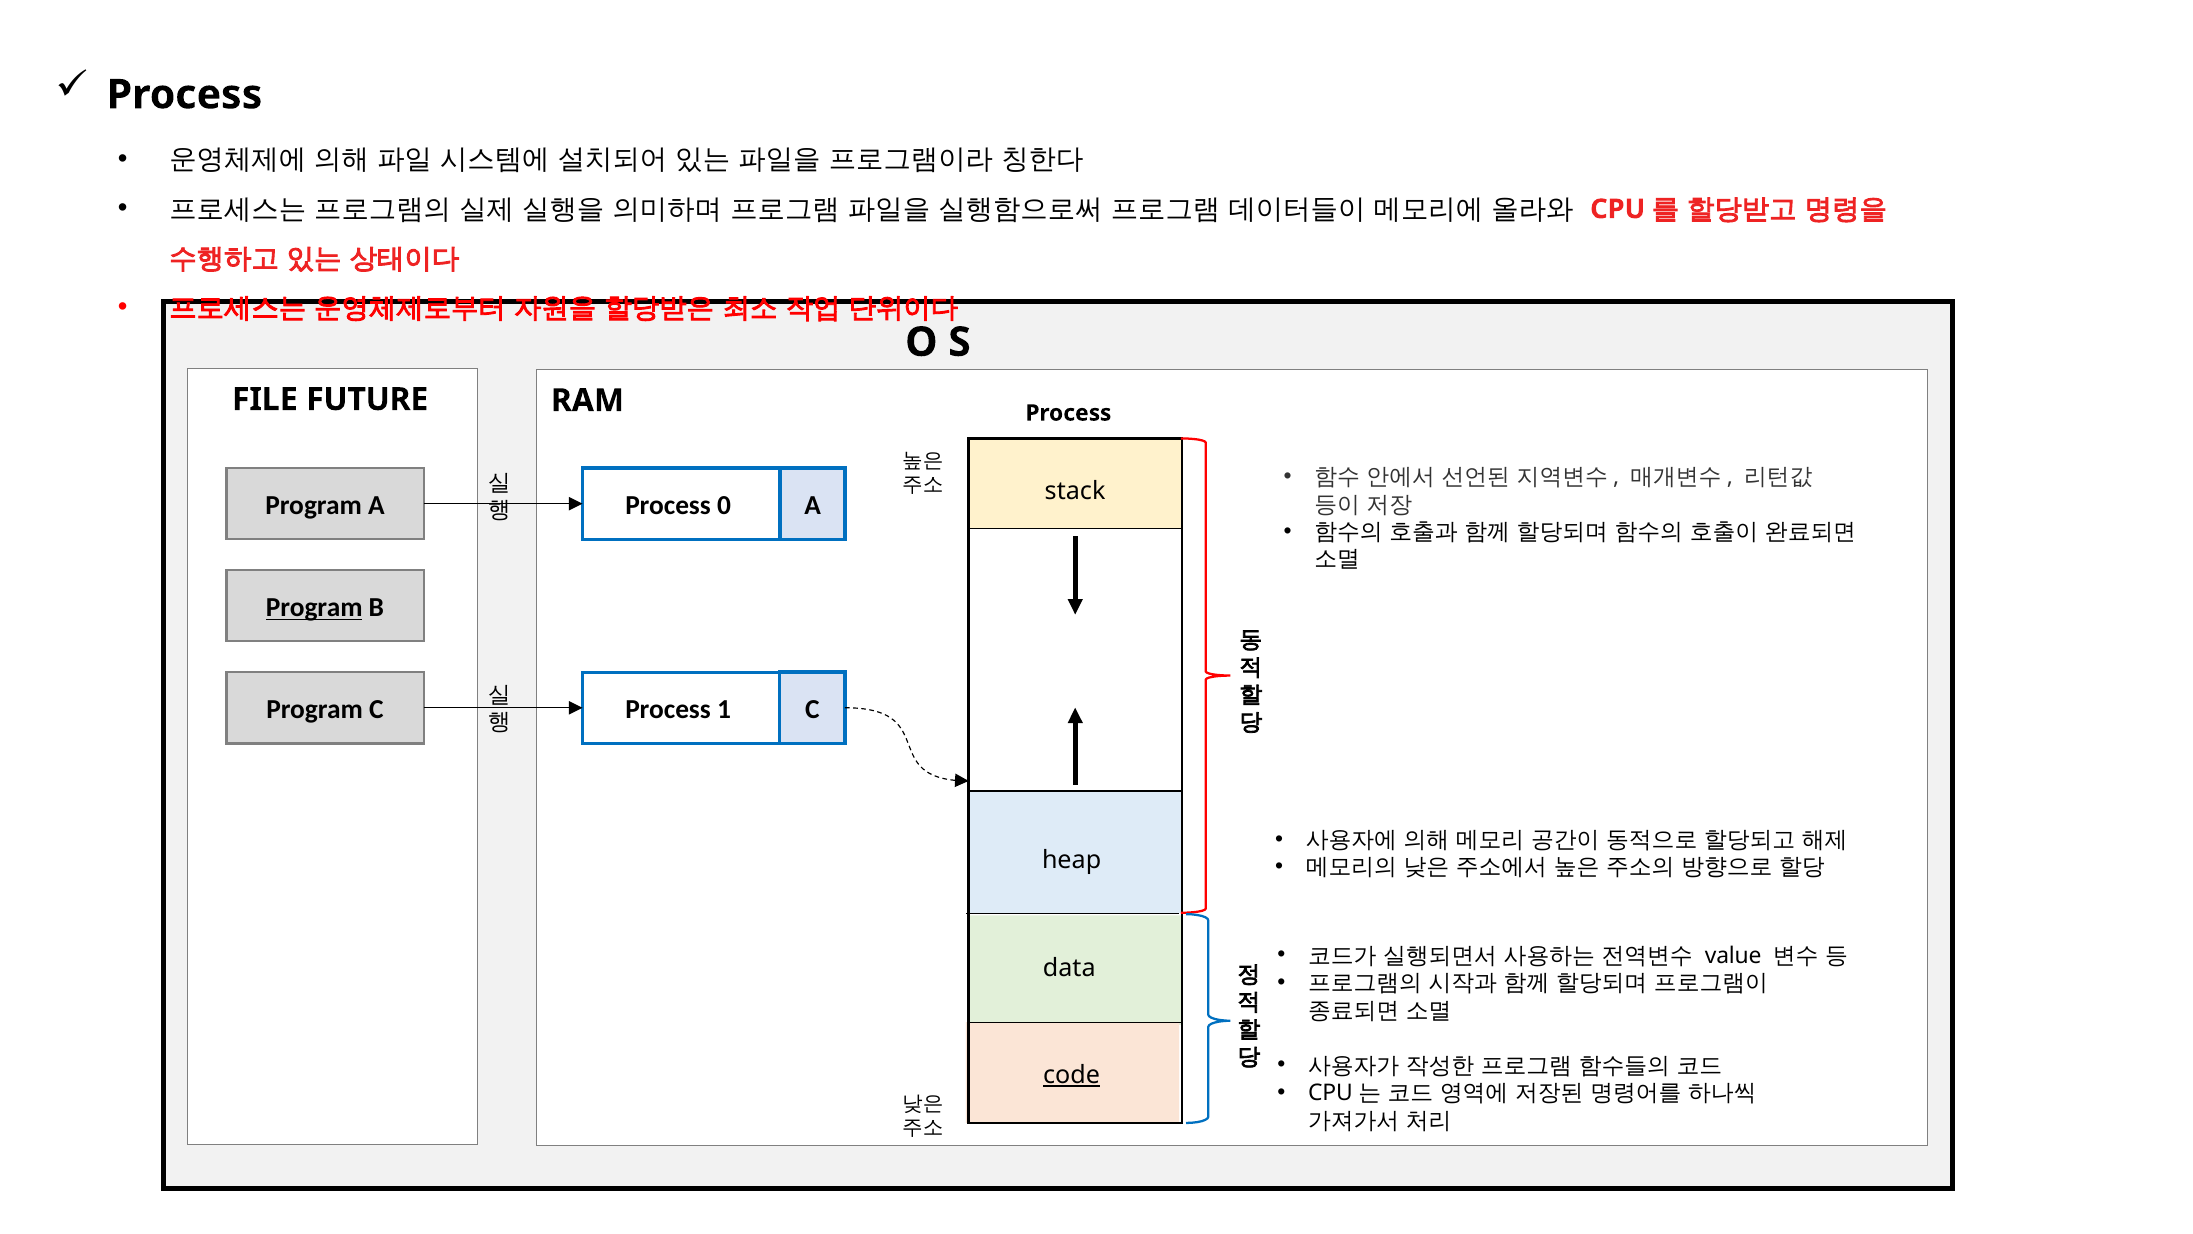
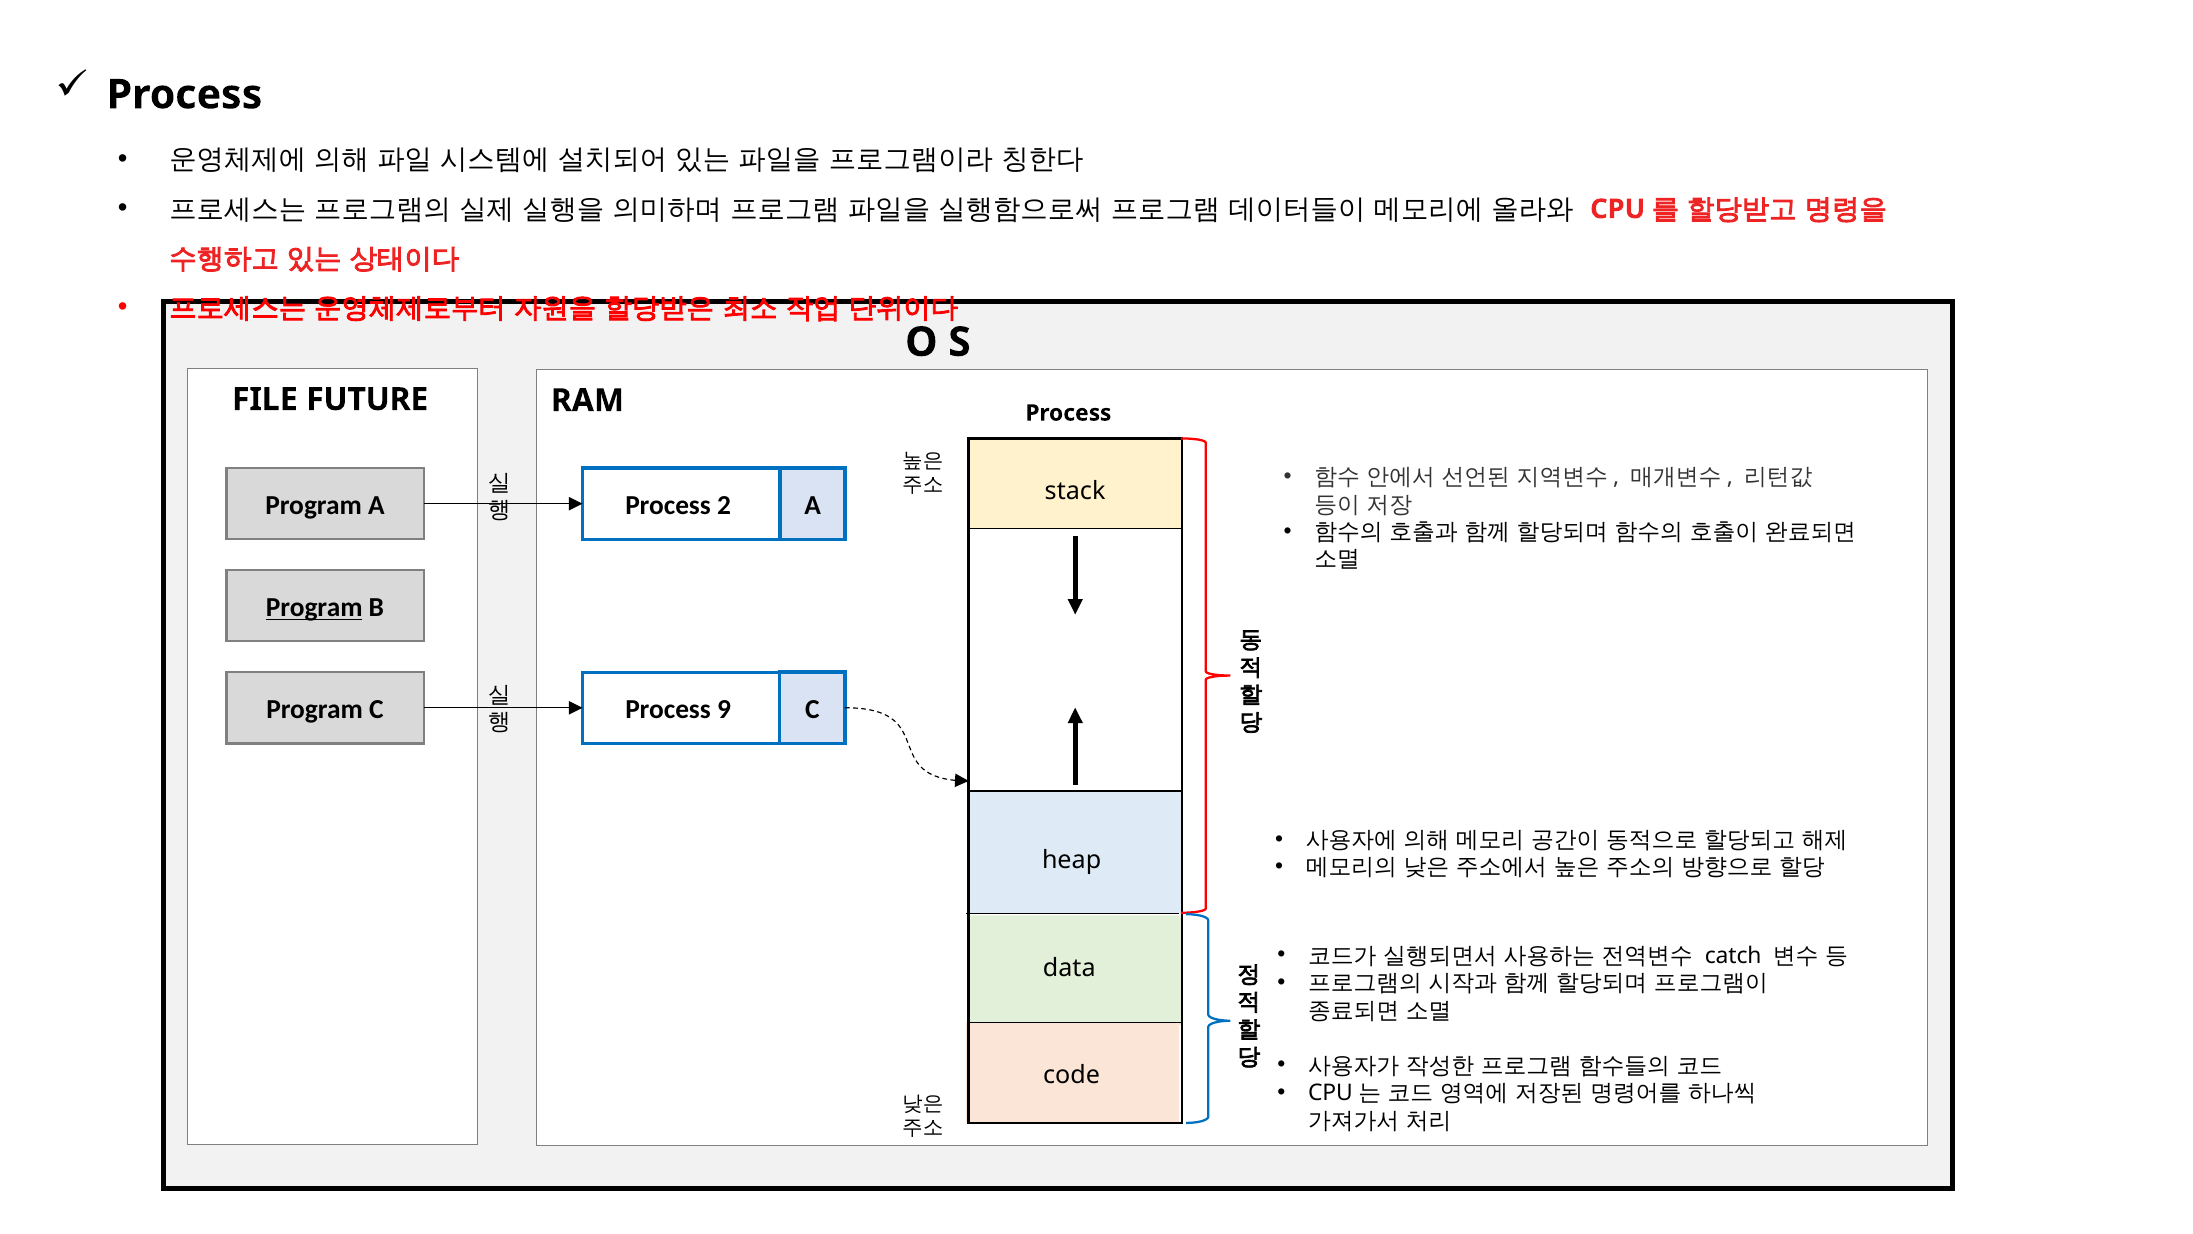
0: 0 -> 2 (724, 505)
1: 1 -> 9 (724, 709)
value: value -> catch (1733, 955)
code underline: present -> none (1072, 1075)
